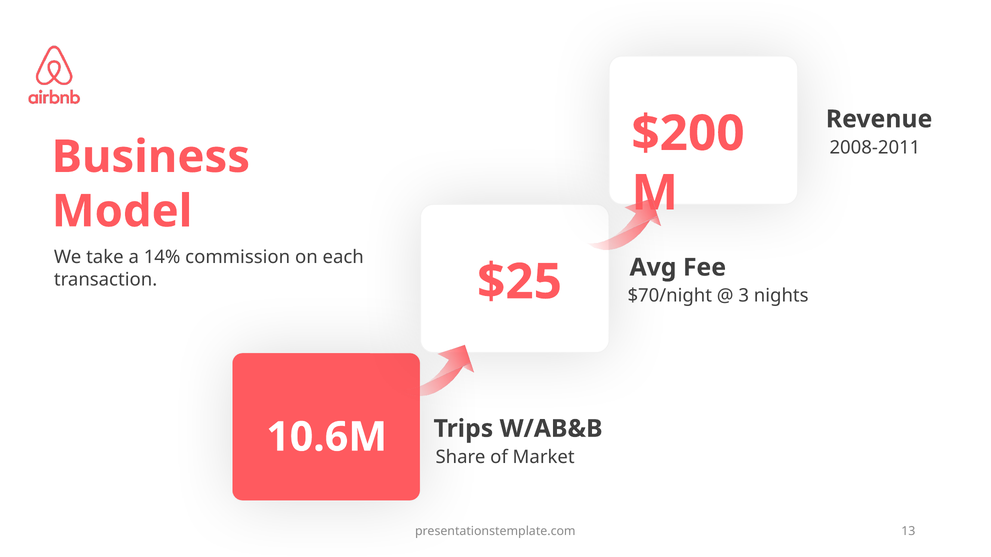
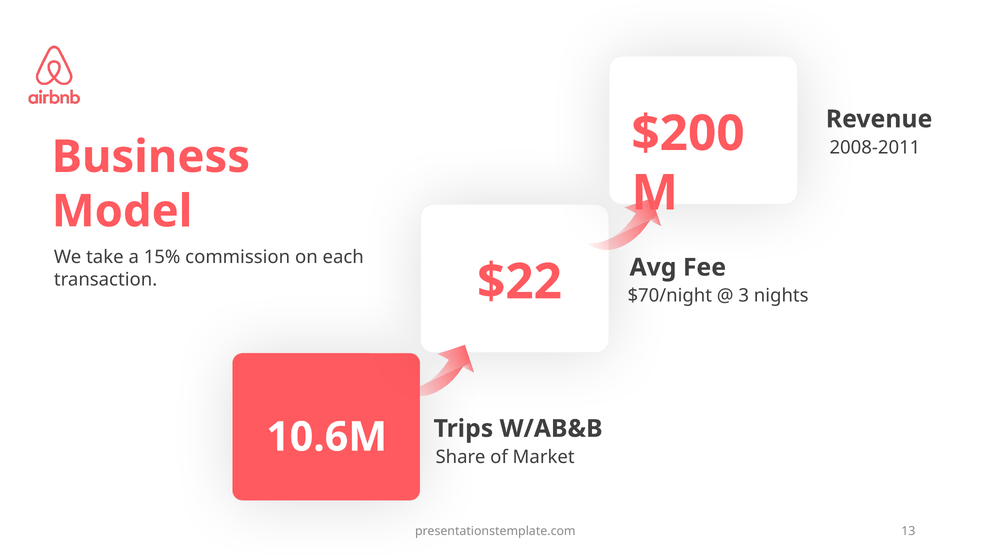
14%: 14% -> 15% (162, 257)
$25: $25 -> $22 (519, 282)
